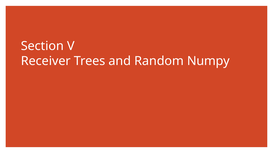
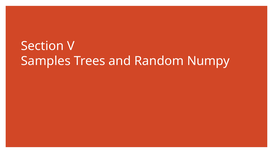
Receiver: Receiver -> Samples (46, 61)
